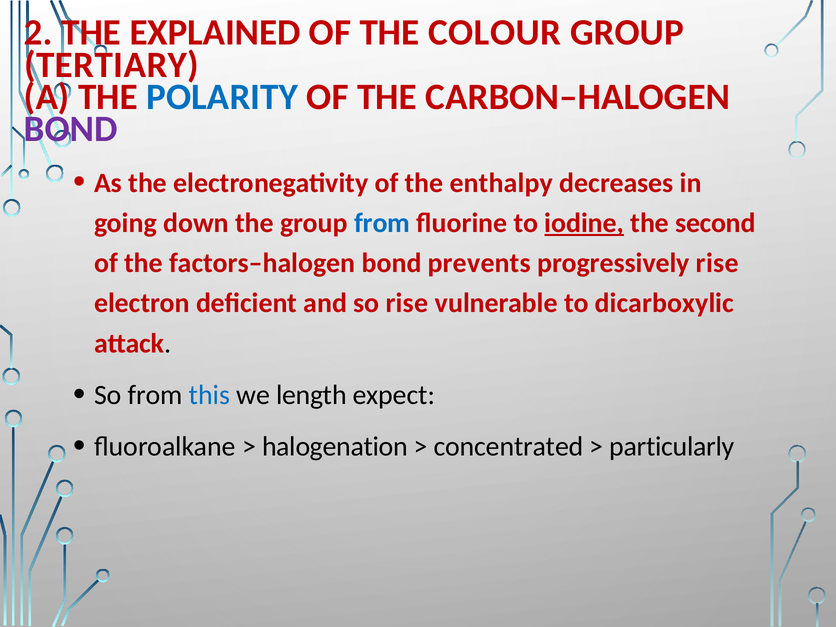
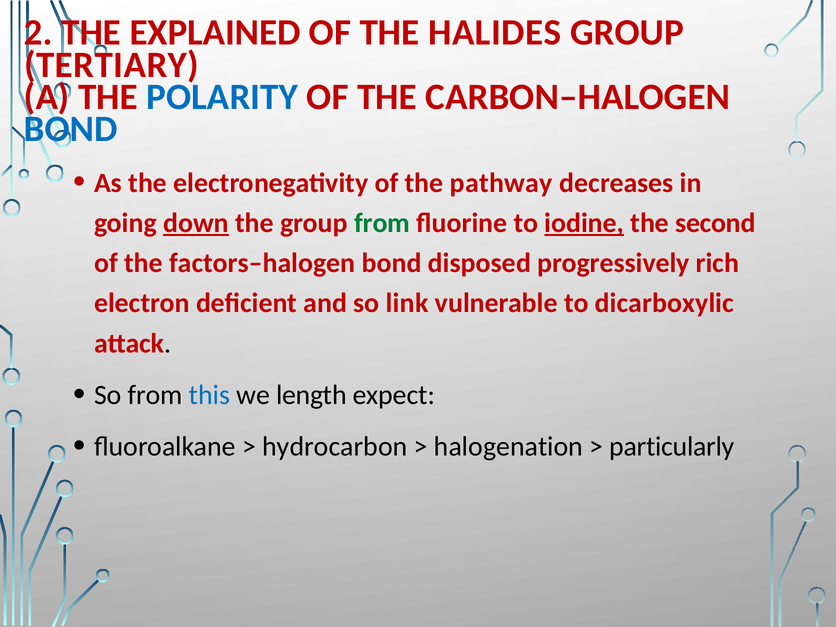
COLOUR: COLOUR -> HALIDES (495, 33)
BOND colour: purple -> blue (71, 129)
enthalpy: enthalpy -> pathway (501, 183)
down underline: none -> present (196, 223)
from colour: blue -> green (382, 223)
prevents: prevents -> disposed (479, 263)
progressively rise: rise -> rich (717, 263)
so rise: rise -> link (407, 303)
halogenation: halogenation -> hydrocarbon (335, 447)
concentrated: concentrated -> halogenation (508, 447)
